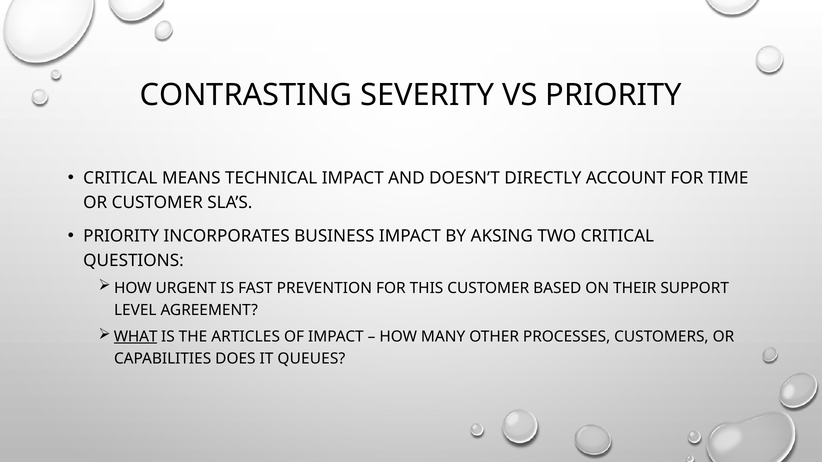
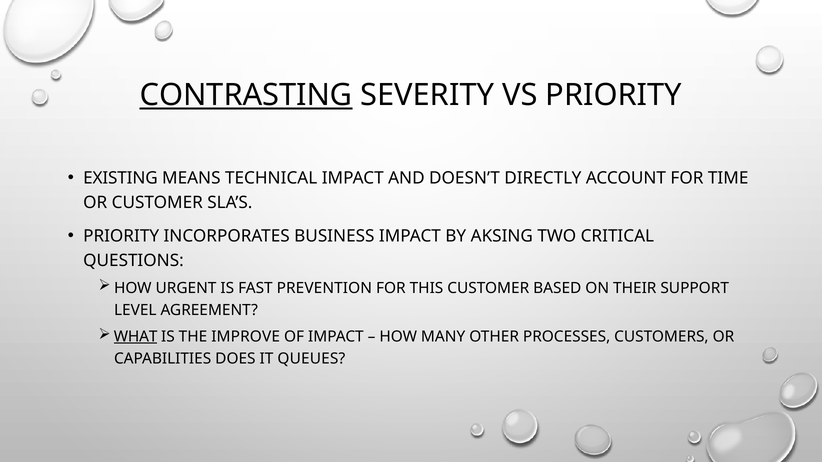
CONTRASTING underline: none -> present (246, 95)
CRITICAL: CRITICAL -> EXISTING (120, 178)
ARTICLES: ARTICLES -> IMPROVE (246, 337)
